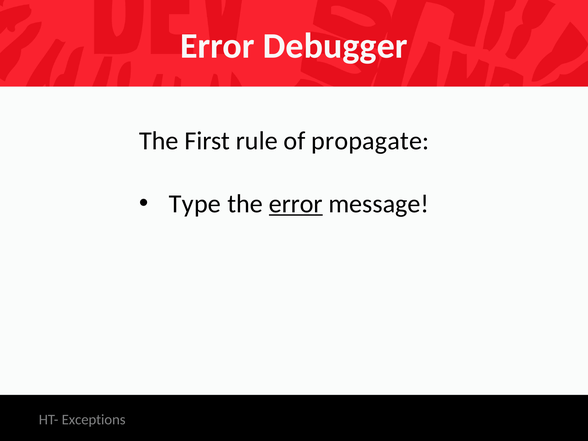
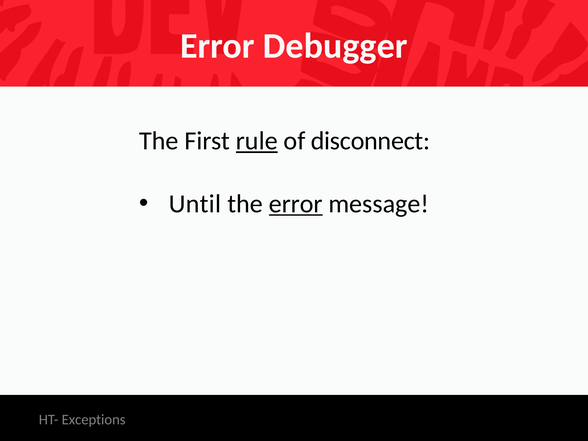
rule underline: none -> present (257, 141)
propagate: propagate -> disconnect (370, 141)
Type: Type -> Until (195, 204)
